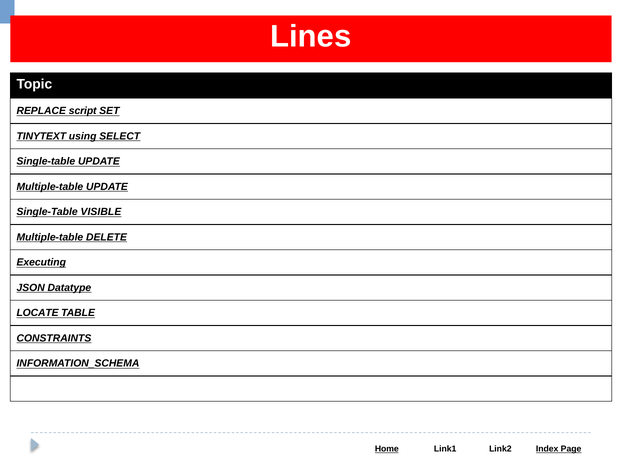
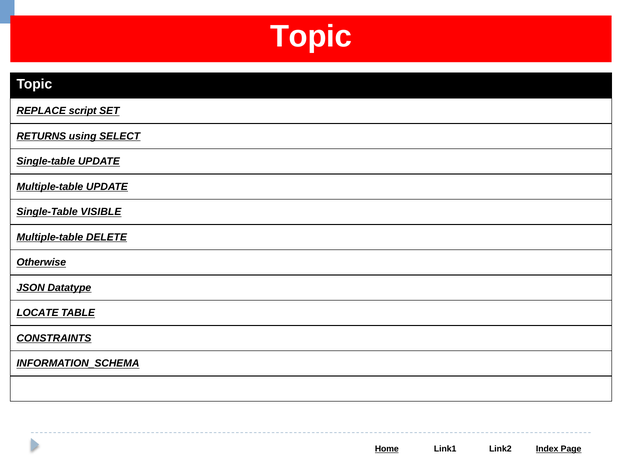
Lines: Lines -> Topic (311, 37)
TINYTEXT: TINYTEXT -> RETURNS (41, 136)
Executing: Executing -> Otherwise (41, 262)
